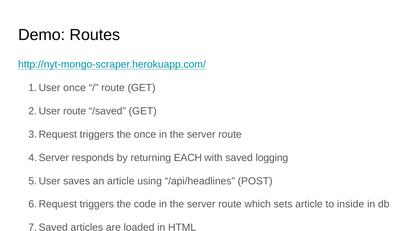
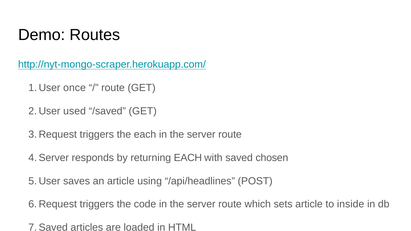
route: route -> used (75, 111)
the once: once -> each (145, 135)
logging: logging -> chosen (272, 158)
